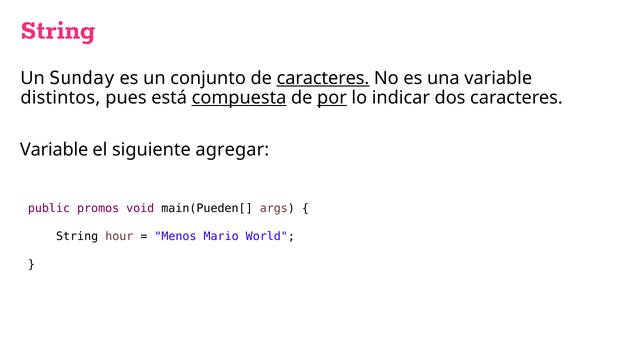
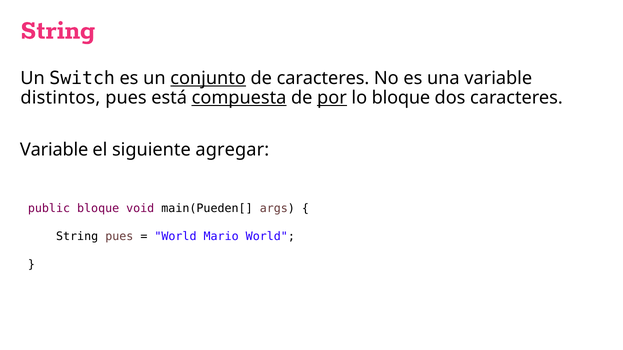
Sunday: Sunday -> Switch (82, 78)
conjunto underline: none -> present (208, 78)
caracteres underline: present -> none (323, 78)
lo indicar: indicar -> bloque (401, 98)
public promos: promos -> bloque (98, 209)
String hour: hour -> pues (119, 237)
Menos: Menos -> World (175, 237)
